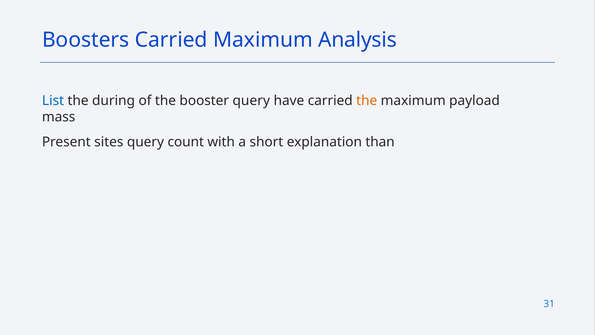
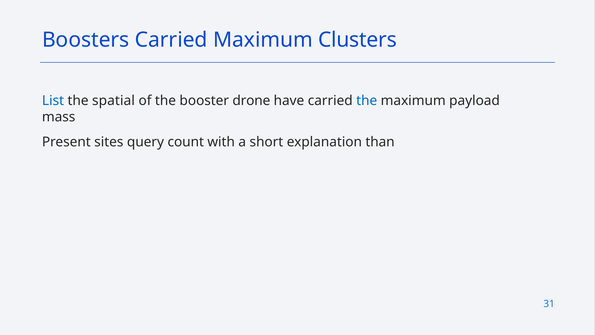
Analysis: Analysis -> Clusters (357, 40)
during: during -> spatial (113, 100)
booster query: query -> drone (251, 100)
the colour: orange -> blue (367, 100)
